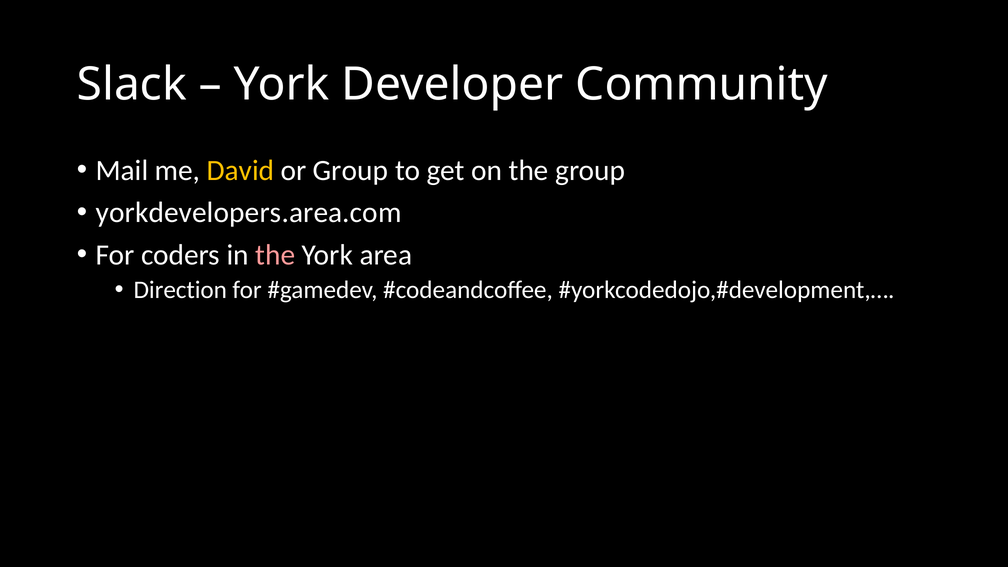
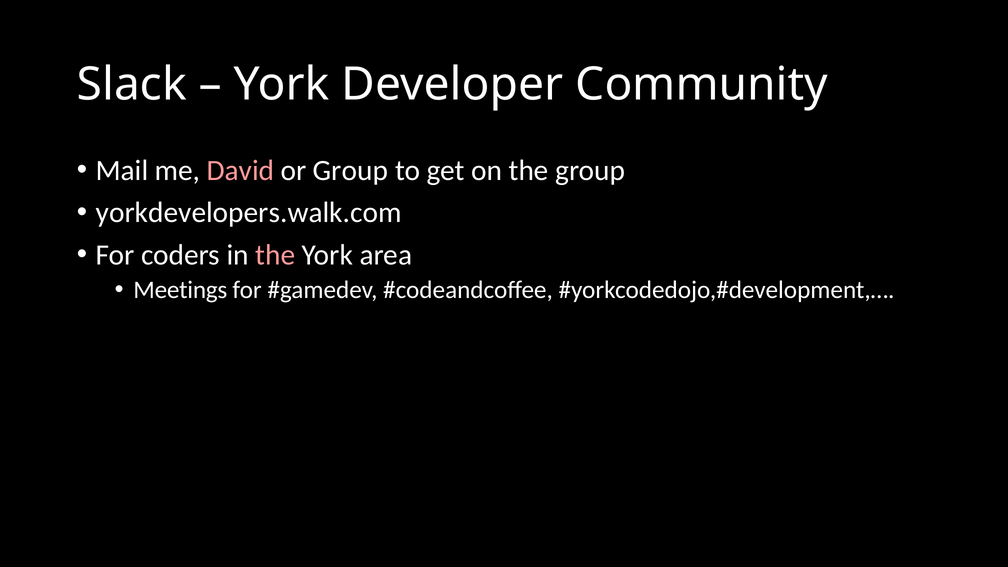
David colour: yellow -> pink (241, 170)
yorkdevelopers.area.com: yorkdevelopers.area.com -> yorkdevelopers.walk.com (249, 213)
Direction: Direction -> Meetings (180, 290)
